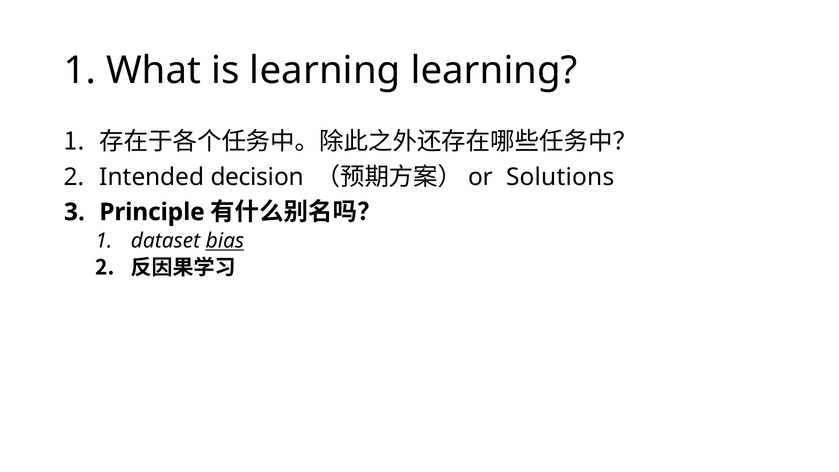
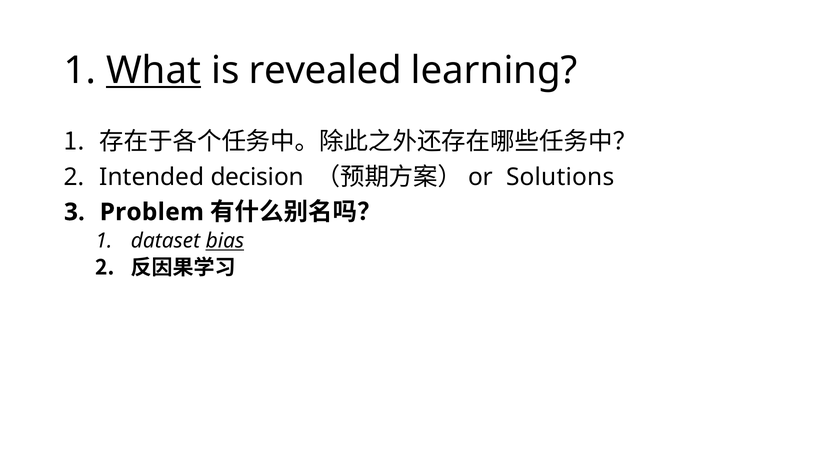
What underline: none -> present (154, 70)
is learning: learning -> revealed (325, 70)
Principle: Principle -> Problem (152, 212)
